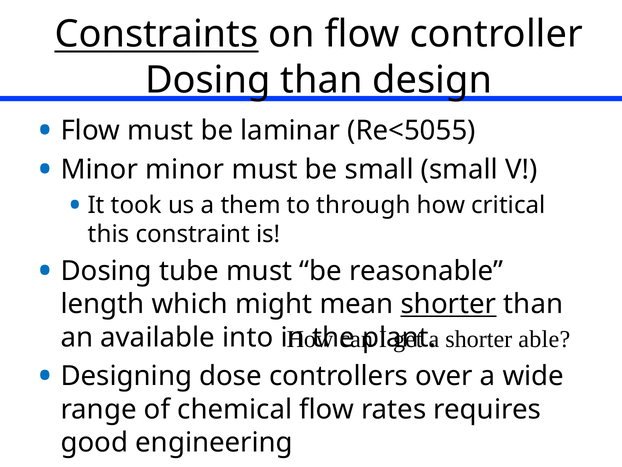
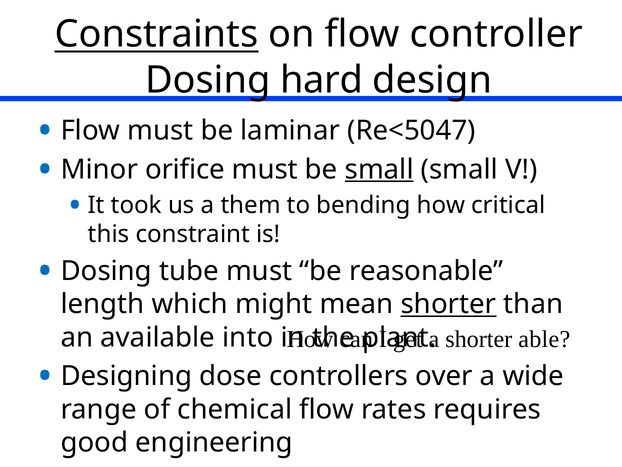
Dosing than: than -> hard (322, 80)
Re<5055: Re<5055 -> Re<5047 (411, 130)
Minor minor: minor -> orifice (185, 169)
small underline: none -> present (379, 169)
through: through -> bending (364, 205)
